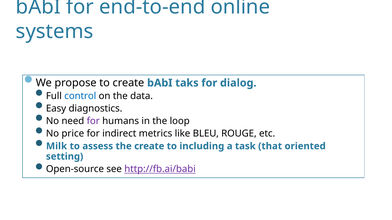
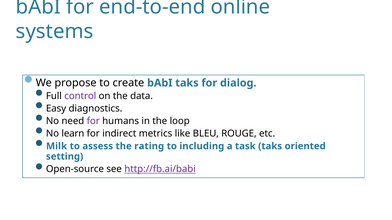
control colour: blue -> purple (80, 96)
price: price -> learn (73, 134)
the create: create -> rating (149, 146)
task that: that -> taks (270, 146)
